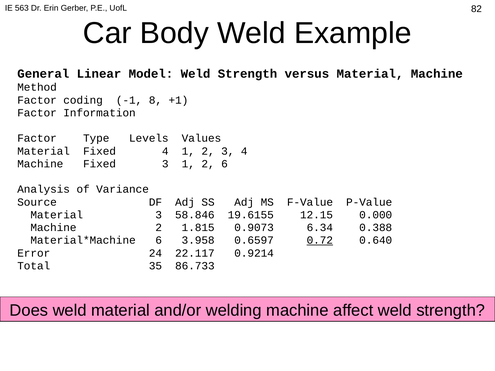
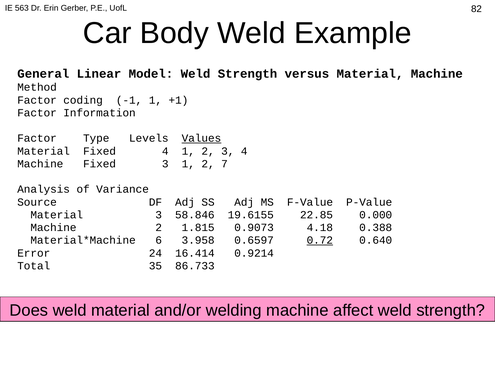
-1 8: 8 -> 1 (155, 100)
Values underline: none -> present (201, 138)
2 6: 6 -> 7 (225, 164)
12.15: 12.15 -> 22.85 (317, 215)
6.34: 6.34 -> 4.18 (320, 228)
22.117: 22.117 -> 16.414 (195, 253)
